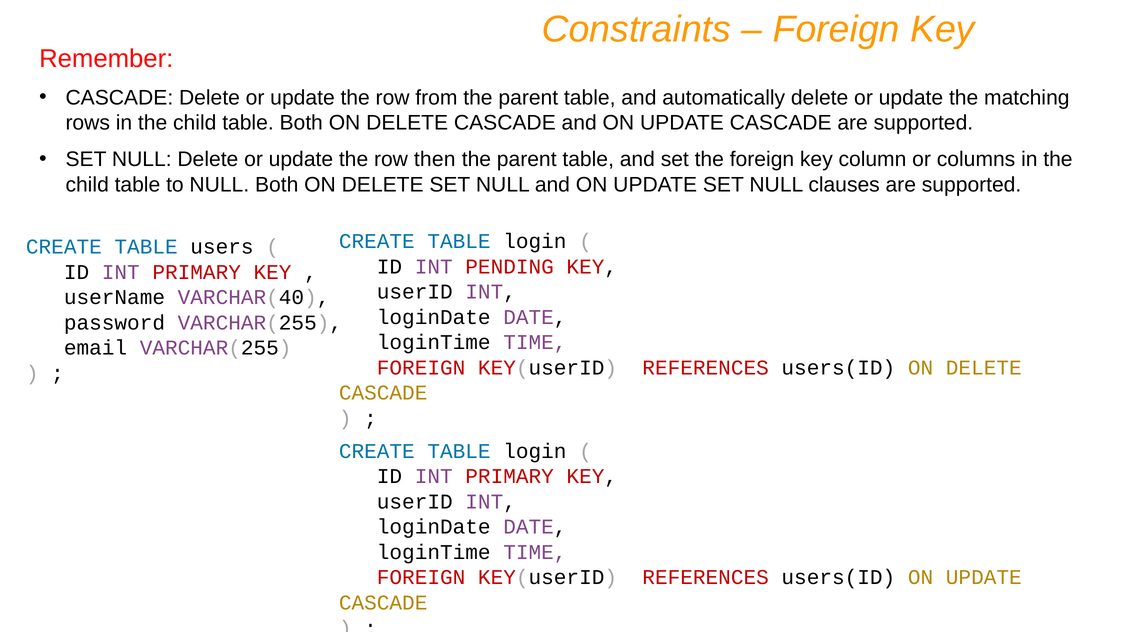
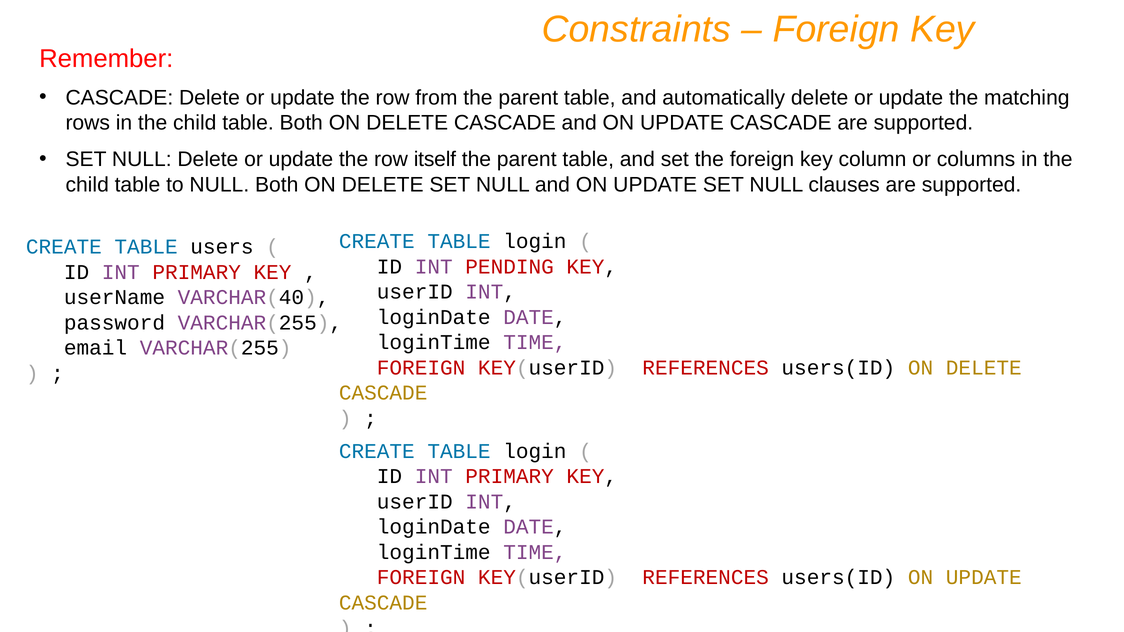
then: then -> itself (435, 159)
